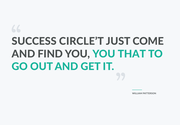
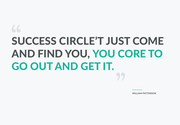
THAT: THAT -> CORE (132, 54)
